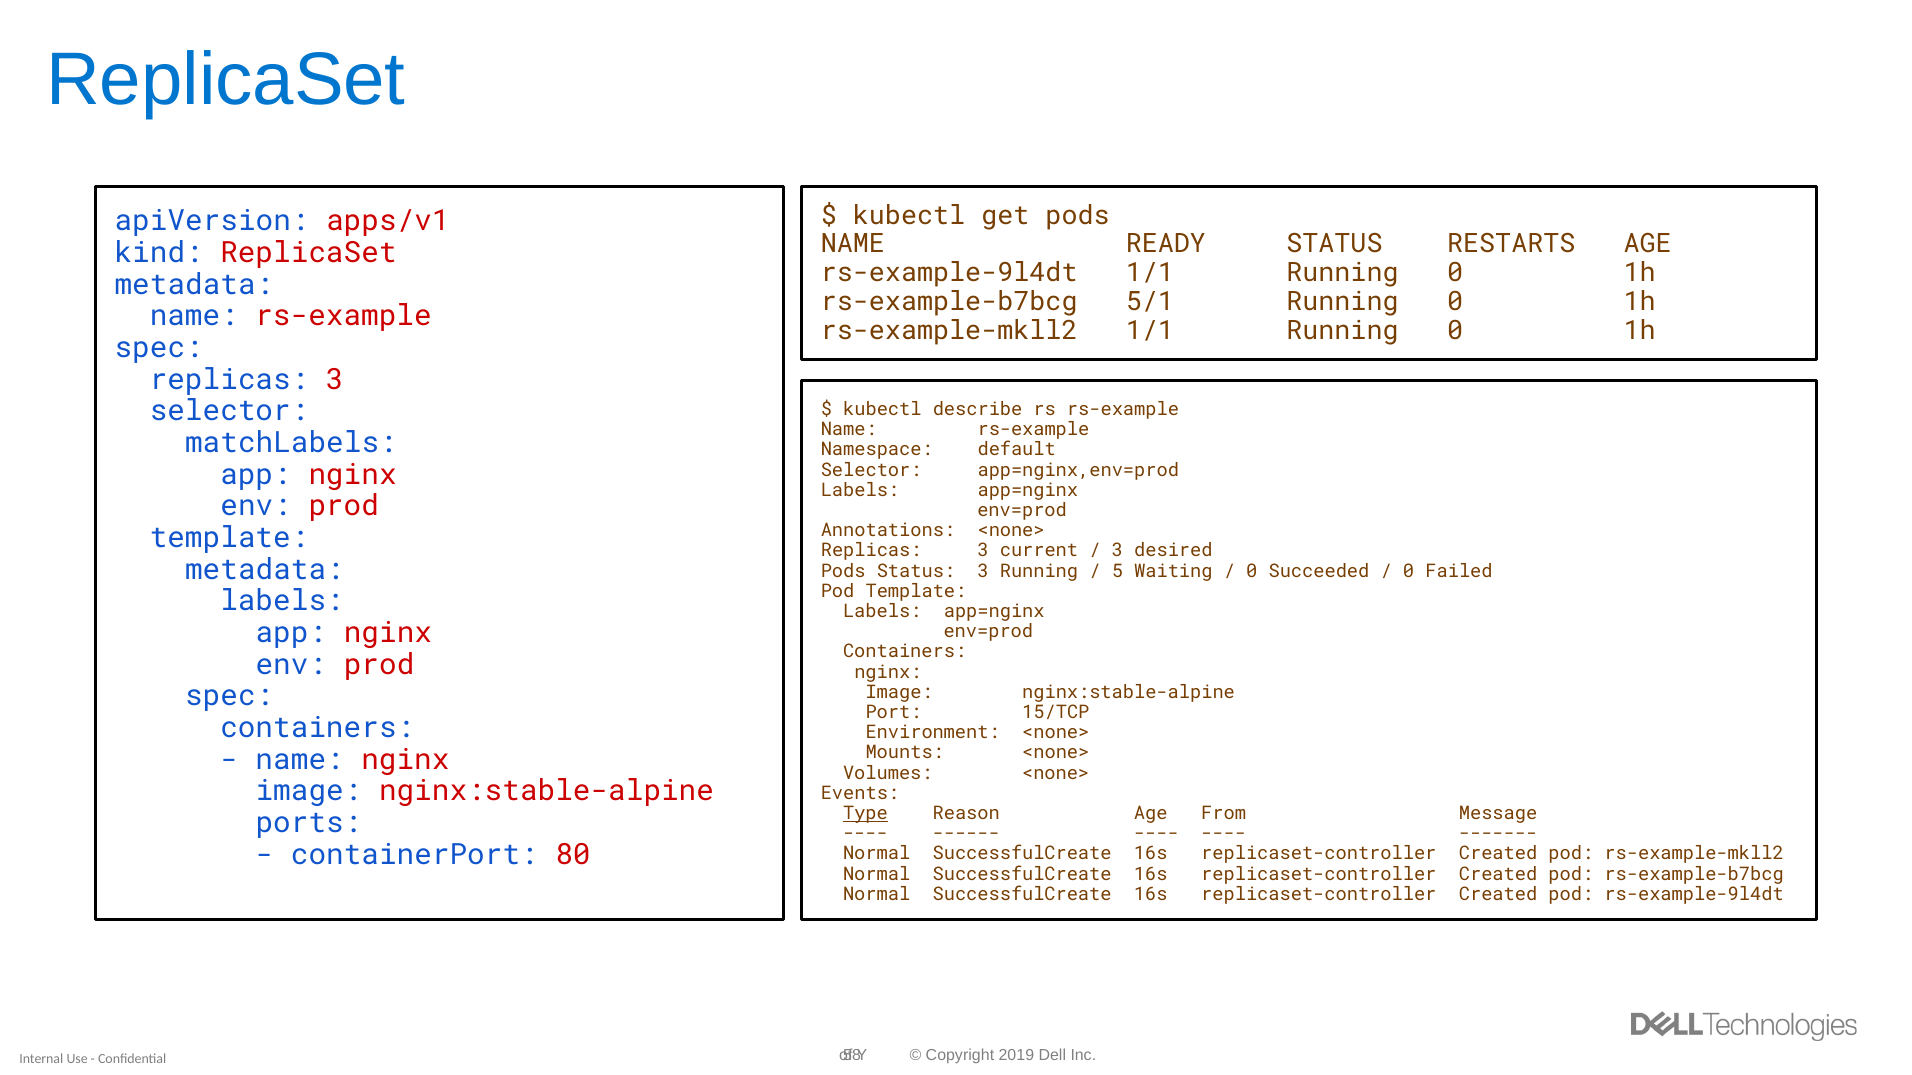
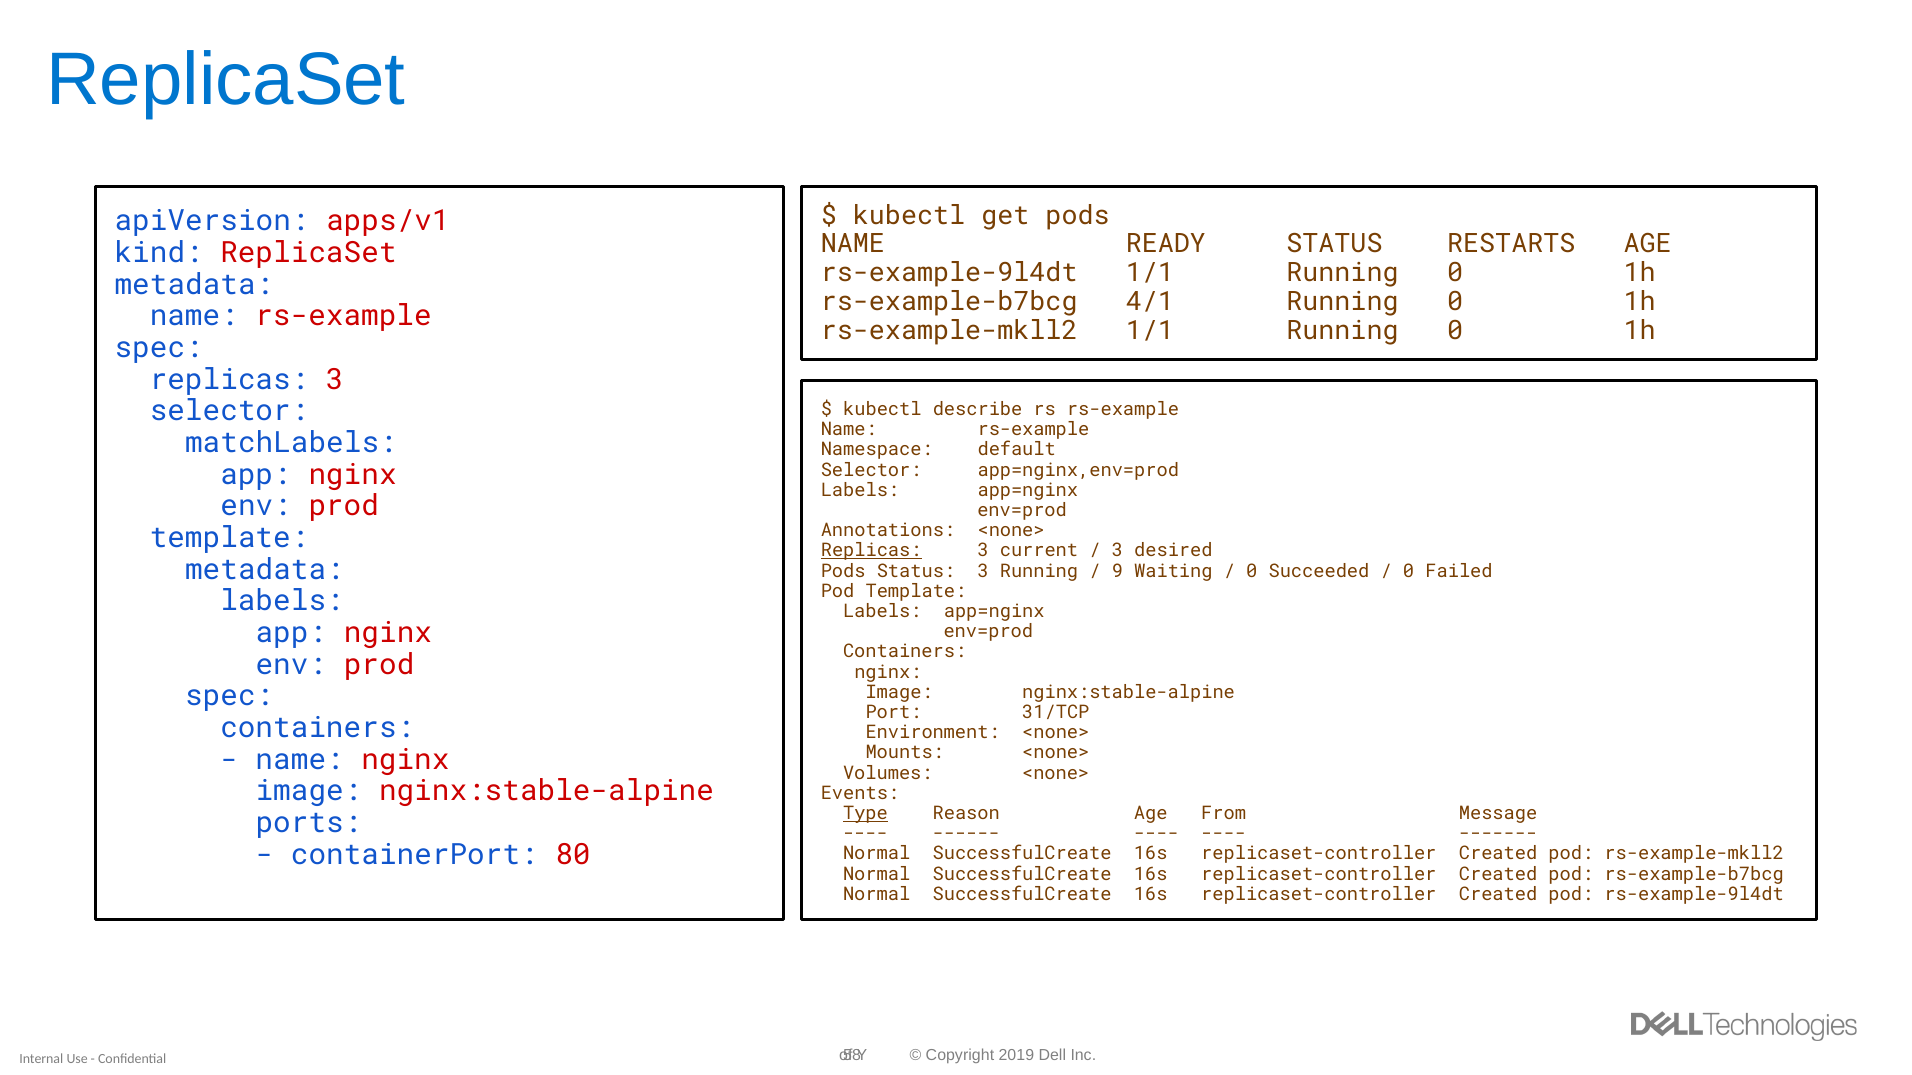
5/1: 5/1 -> 4/1 (1150, 302)
Replicas underline: none -> present (871, 551)
5: 5 -> 9 (1117, 571)
15/TCP: 15/TCP -> 31/TCP (1056, 713)
